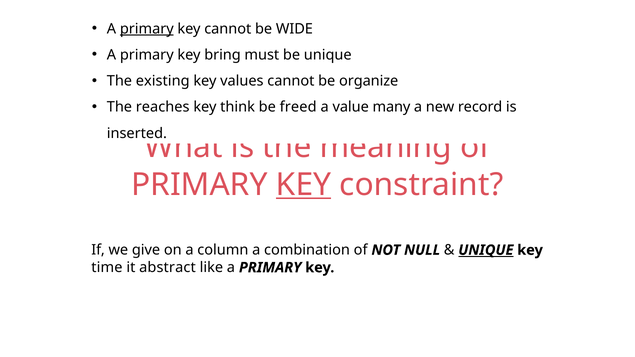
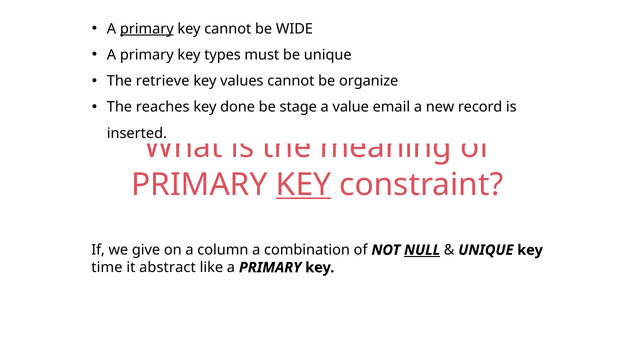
bring: bring -> types (223, 55)
existing: existing -> retrieve (163, 81)
think: think -> done (238, 107)
freed: freed -> stage (298, 107)
many: many -> email (391, 107)
NULL underline: none -> present (422, 250)
UNIQUE underline: present -> none (486, 250)
